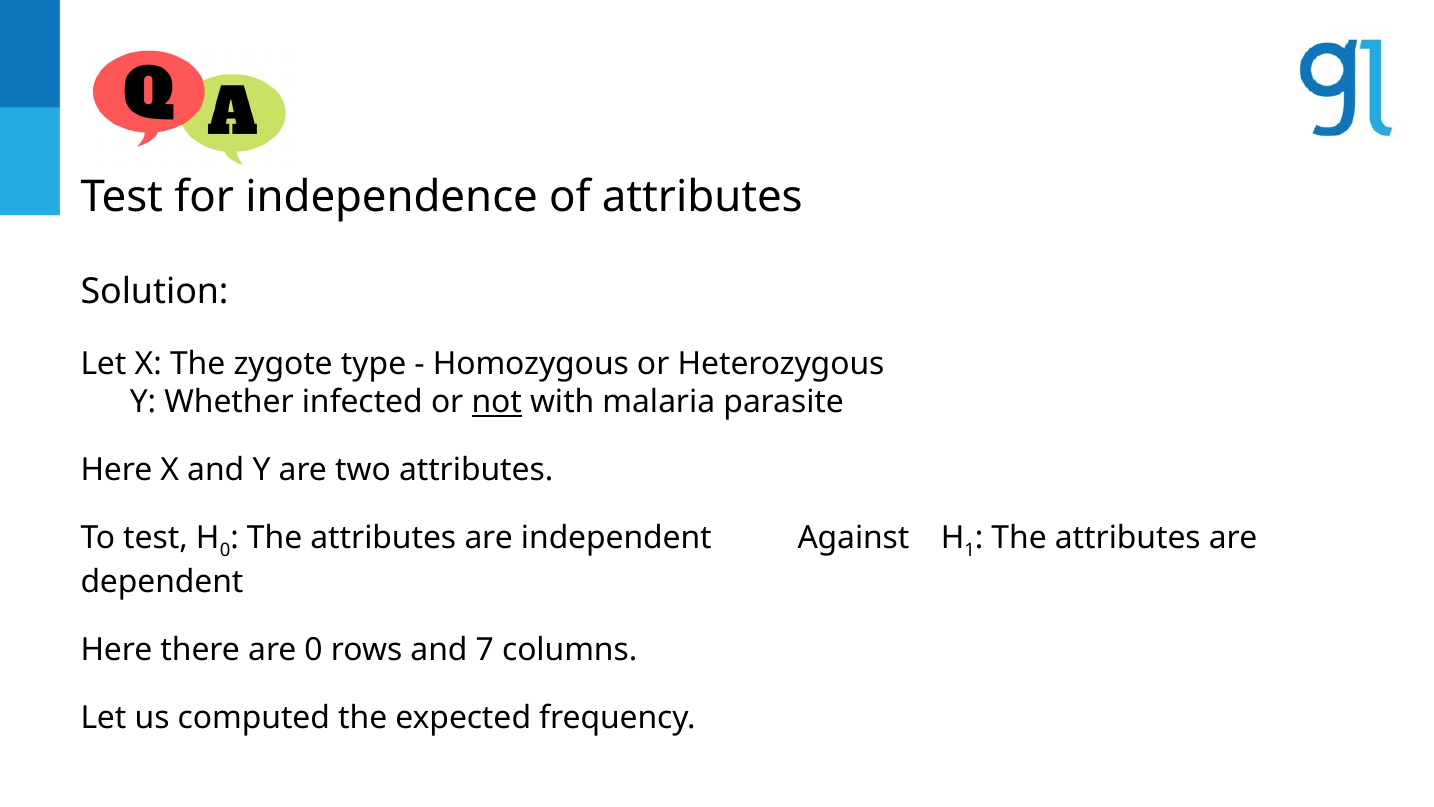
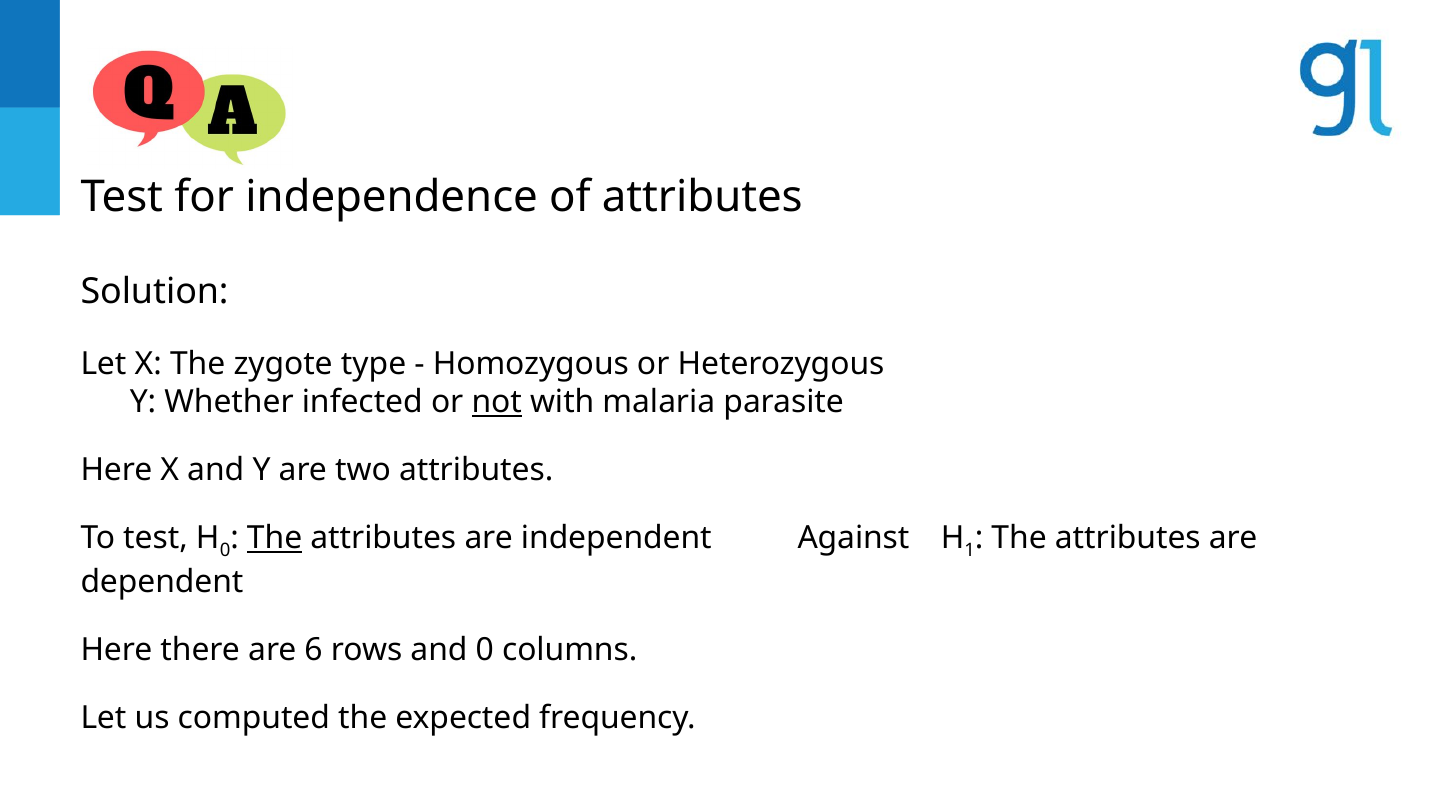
The underline: none -> present (275, 538)
are 0: 0 -> 6 (314, 649)
and 7: 7 -> 0 (485, 649)
